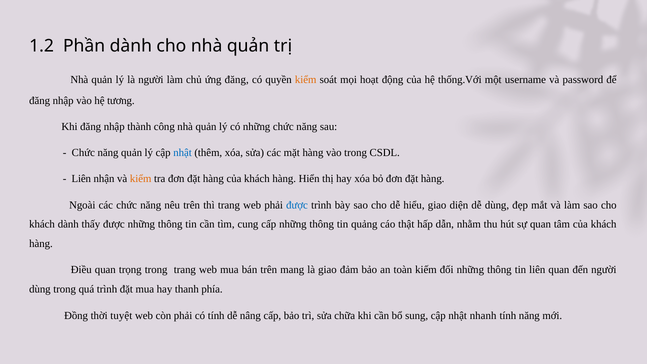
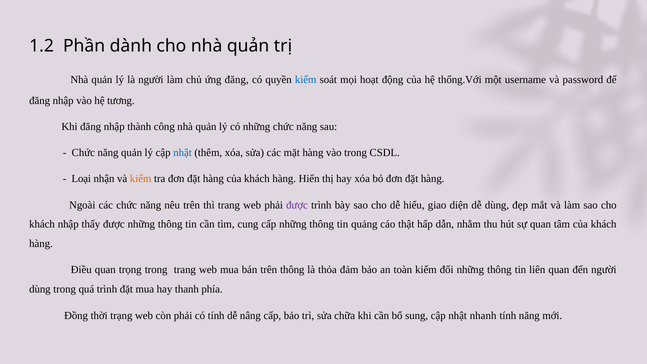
kiểm colour: orange -> blue (306, 80)
Liên: Liên -> Loại (81, 179)
được colour: blue -> purple (297, 205)
khách dành: dành -> nhập (68, 224)
trên mang: mang -> thông (292, 270)
là giao: giao -> thỏa (327, 270)
tuyệt: tuyệt -> trạng (121, 315)
